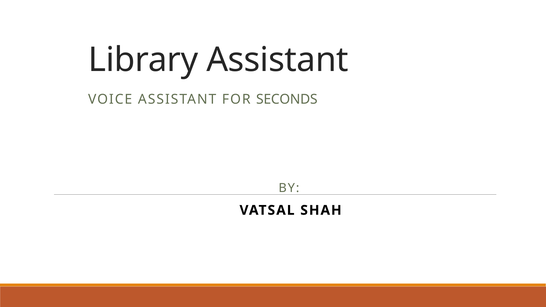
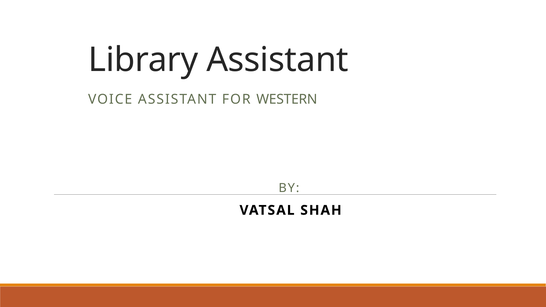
SECONDS: SECONDS -> WESTERN (287, 99)
